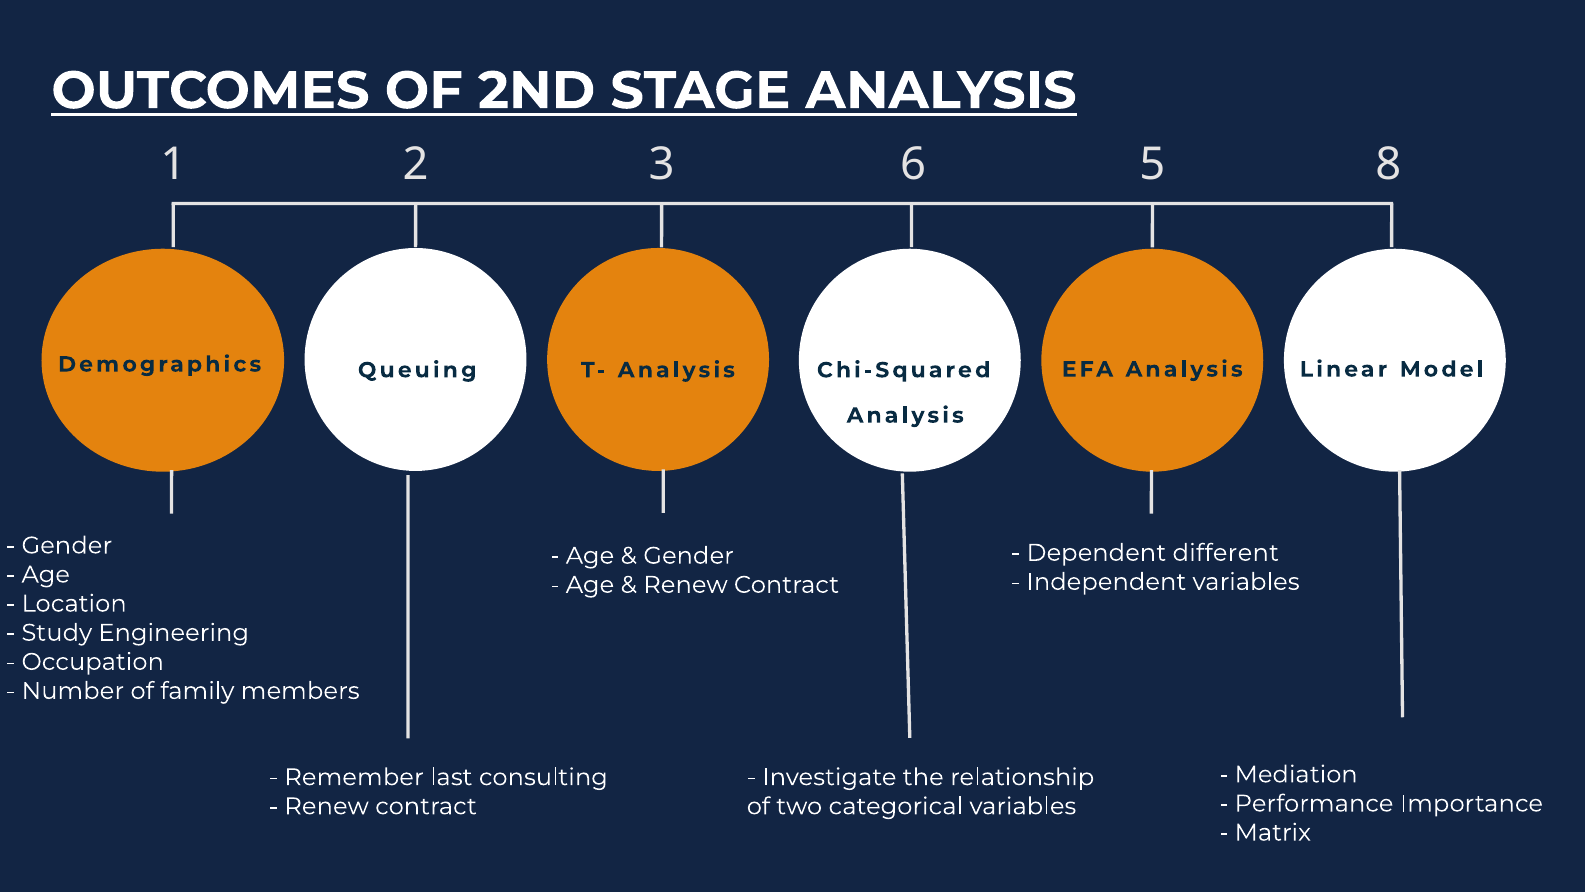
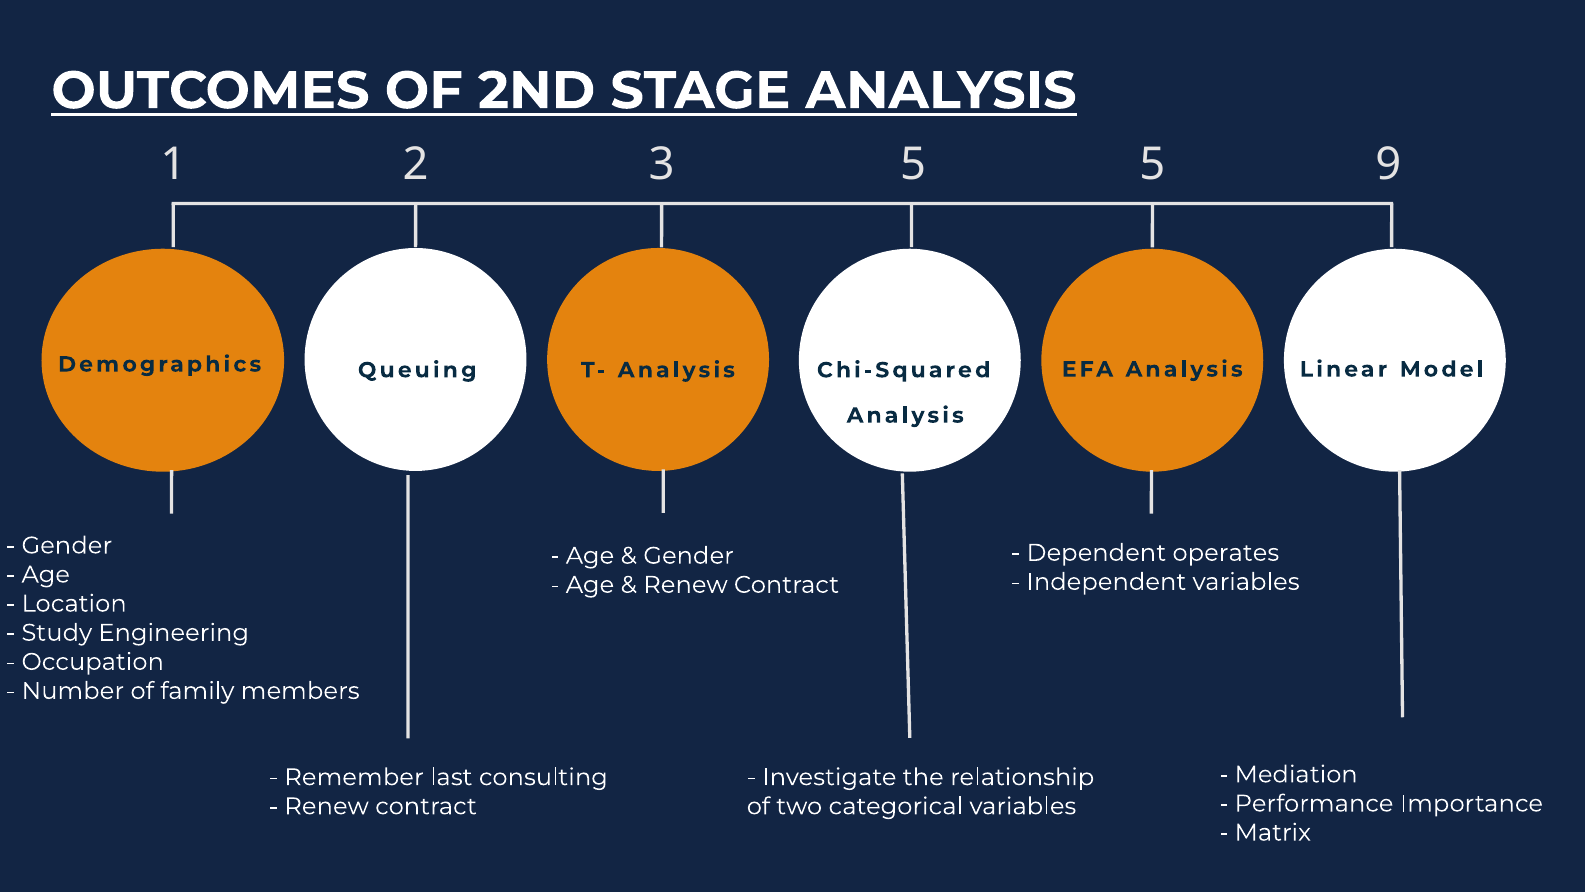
3 6: 6 -> 5 (913, 164)
8: 8 -> 9 (1388, 164)
different: different -> operates (1226, 553)
